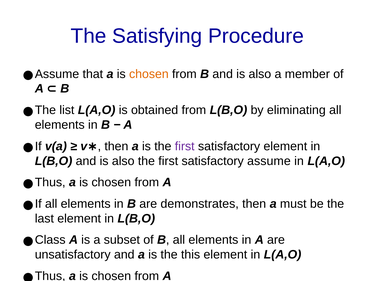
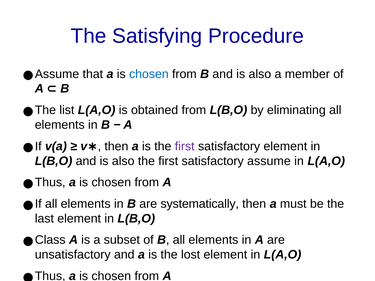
chosen colour: orange -> blue (149, 74)
demonstrates: demonstrates -> systematically (200, 204)
this: this -> lost (191, 255)
